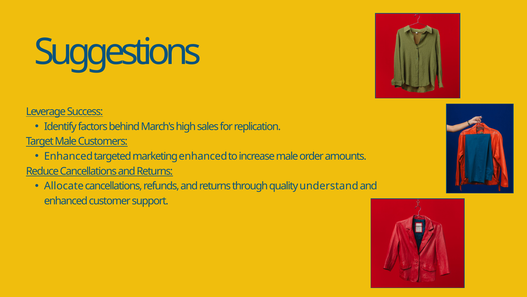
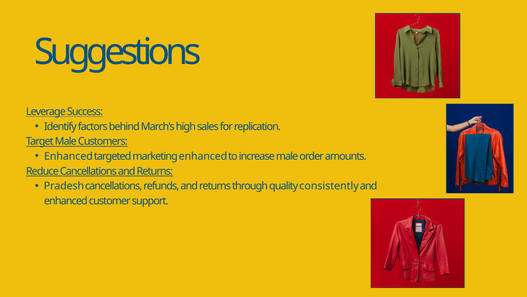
Allocate: Allocate -> Pradesh (64, 186)
understand: understand -> consistently (329, 186)
